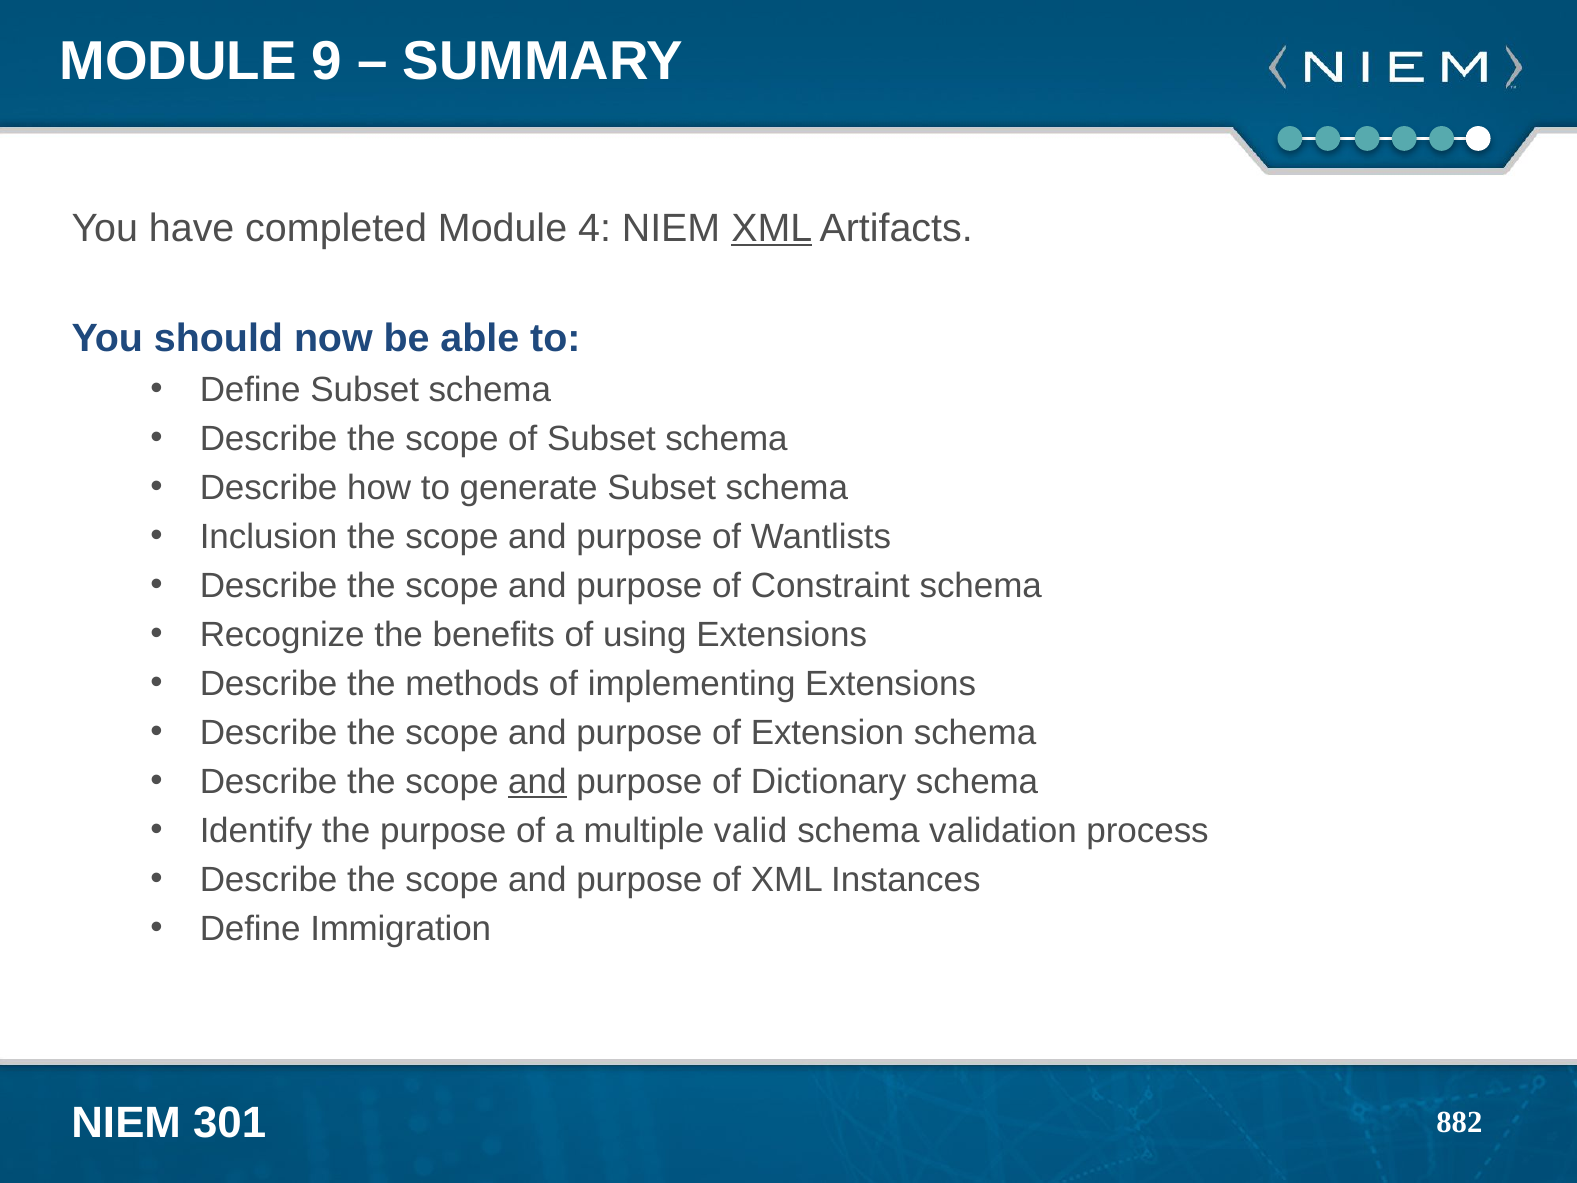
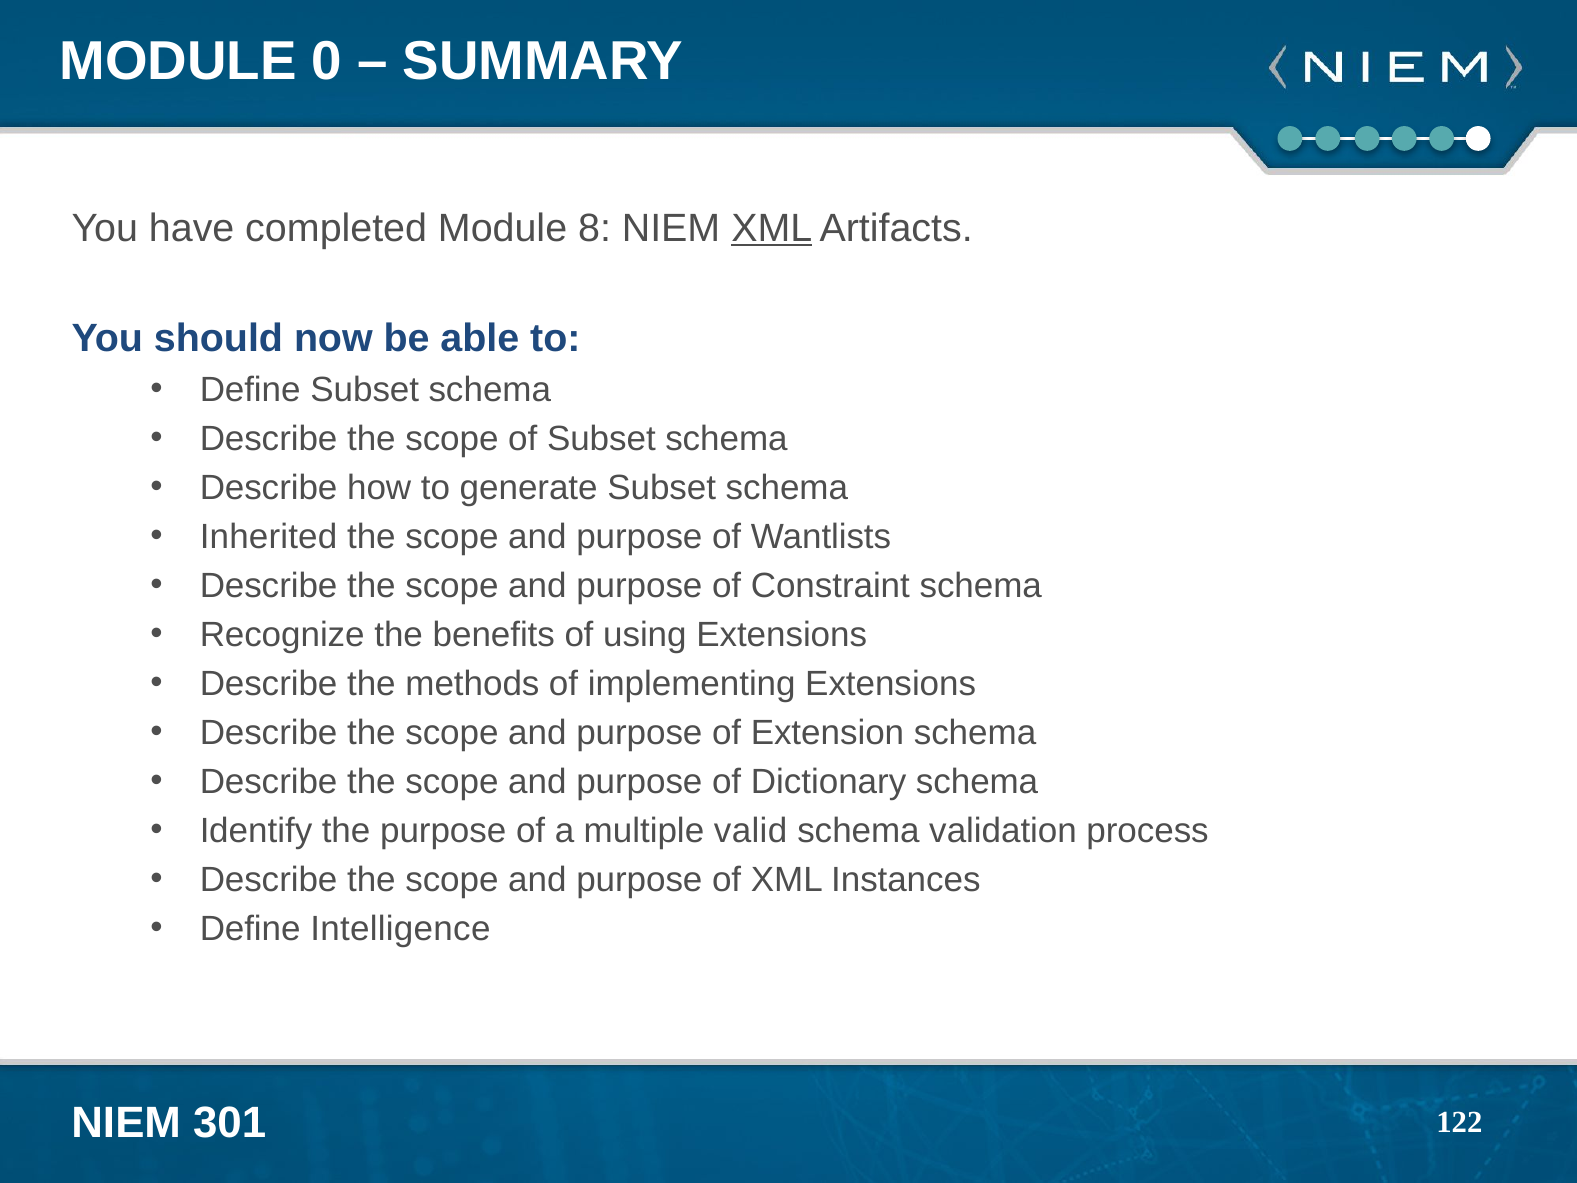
9: 9 -> 0 (327, 61)
4: 4 -> 8 (595, 228)
Inclusion: Inclusion -> Inherited (269, 537)
and underline: present -> none (537, 782)
Immigration: Immigration -> Intelligence (400, 929)
882: 882 -> 122 (1459, 1122)
